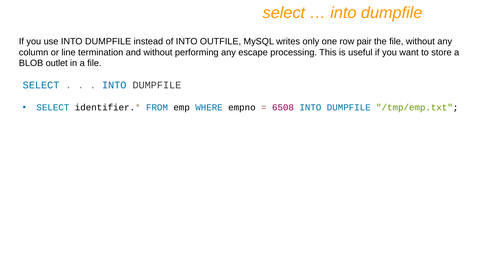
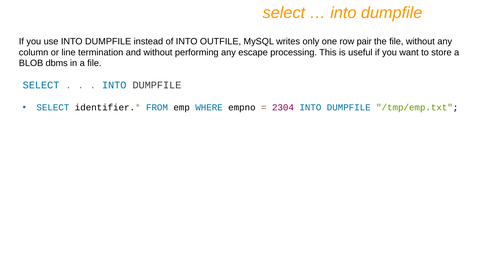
outlet: outlet -> dbms (57, 63)
6508: 6508 -> 2304 (283, 107)
